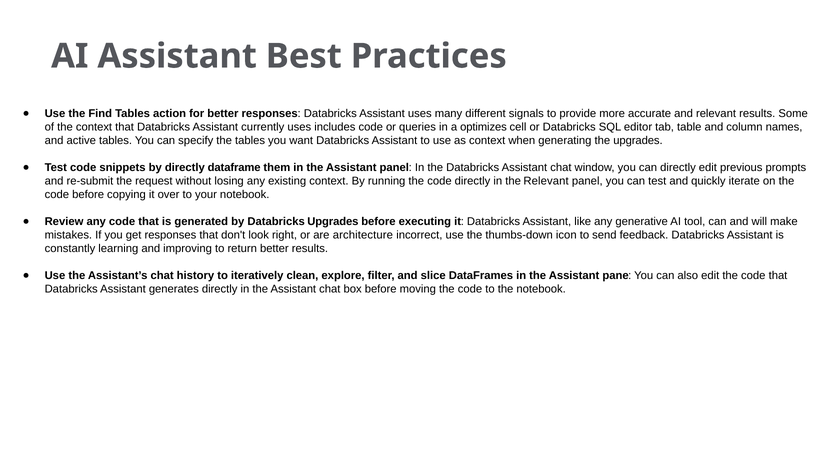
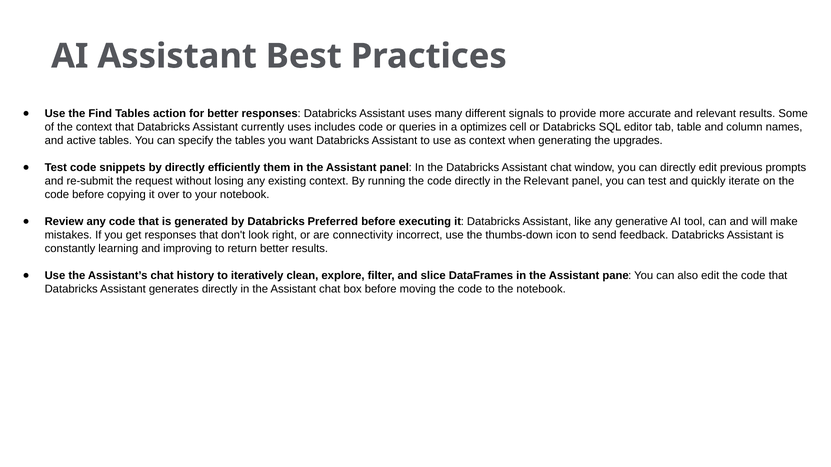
dataframe: dataframe -> efficiently (234, 168)
Databricks Upgrades: Upgrades -> Preferred (333, 222)
architecture: architecture -> connectivity (363, 235)
